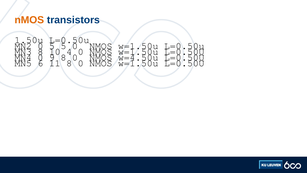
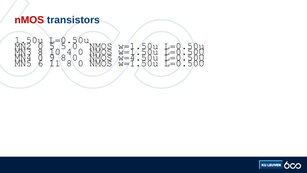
nMOS colour: orange -> red (29, 20)
